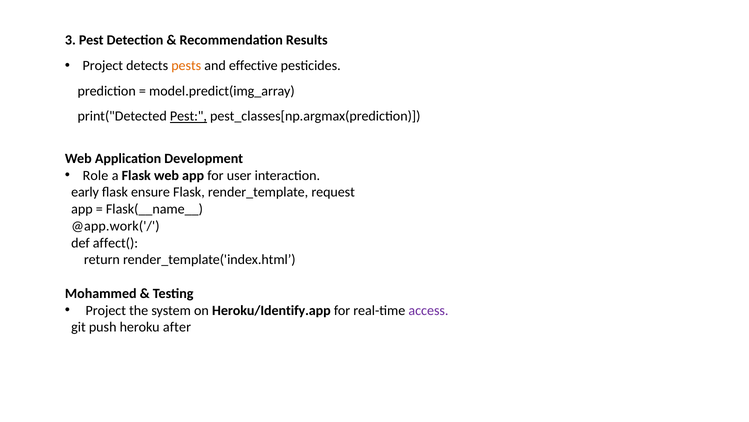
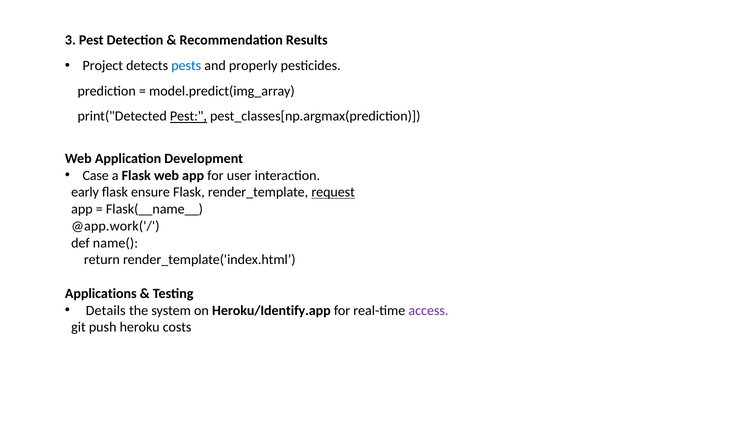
pests colour: orange -> blue (186, 66)
effective: effective -> properly (253, 66)
Role: Role -> Case (96, 175)
request underline: none -> present (333, 192)
affect(: affect( -> name( (115, 242)
Mohammed: Mohammed -> Applications (101, 293)
Project: Project -> Details (106, 310)
after: after -> costs (177, 327)
